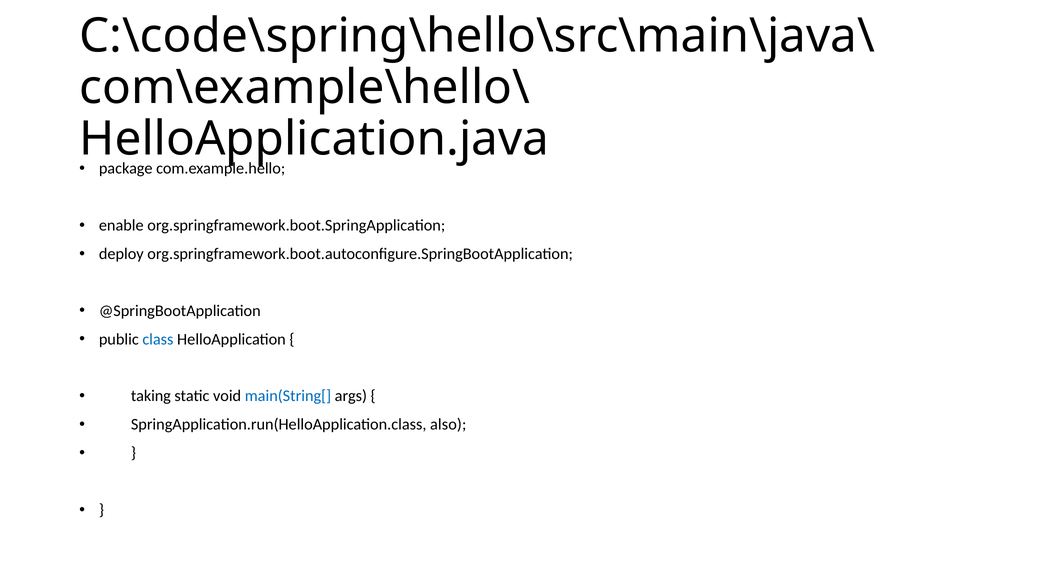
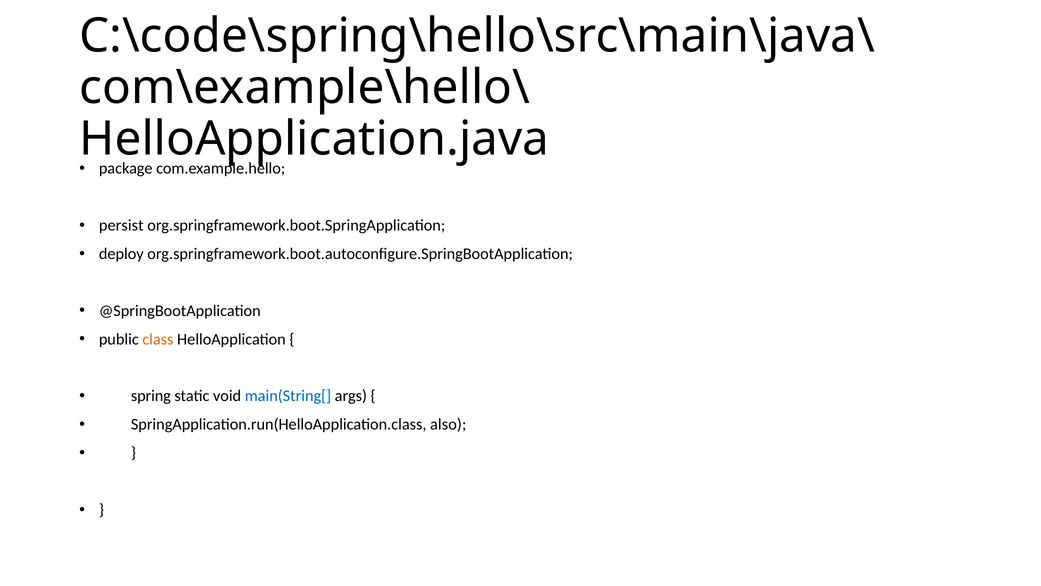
enable: enable -> persist (121, 225)
class colour: blue -> orange (158, 339)
taking: taking -> spring (151, 396)
